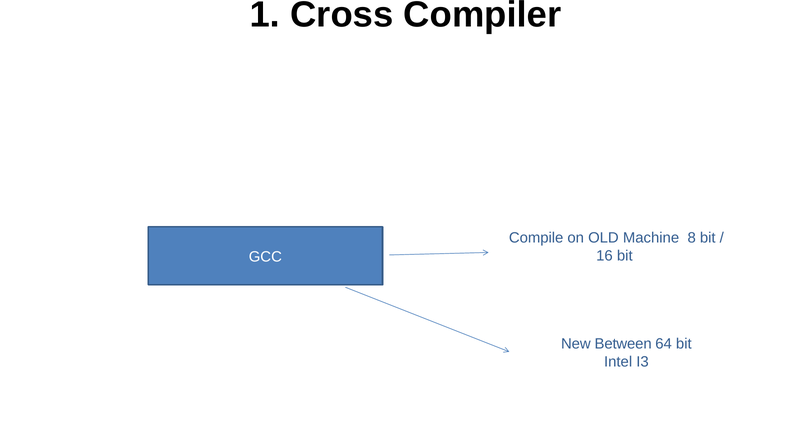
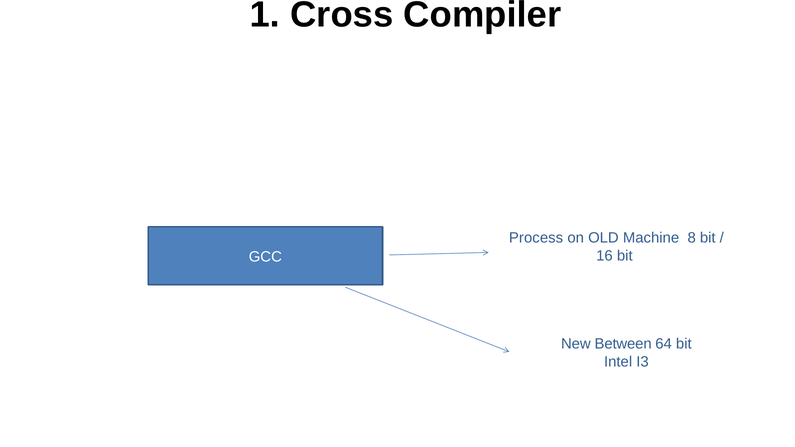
Compile: Compile -> Process (536, 238)
